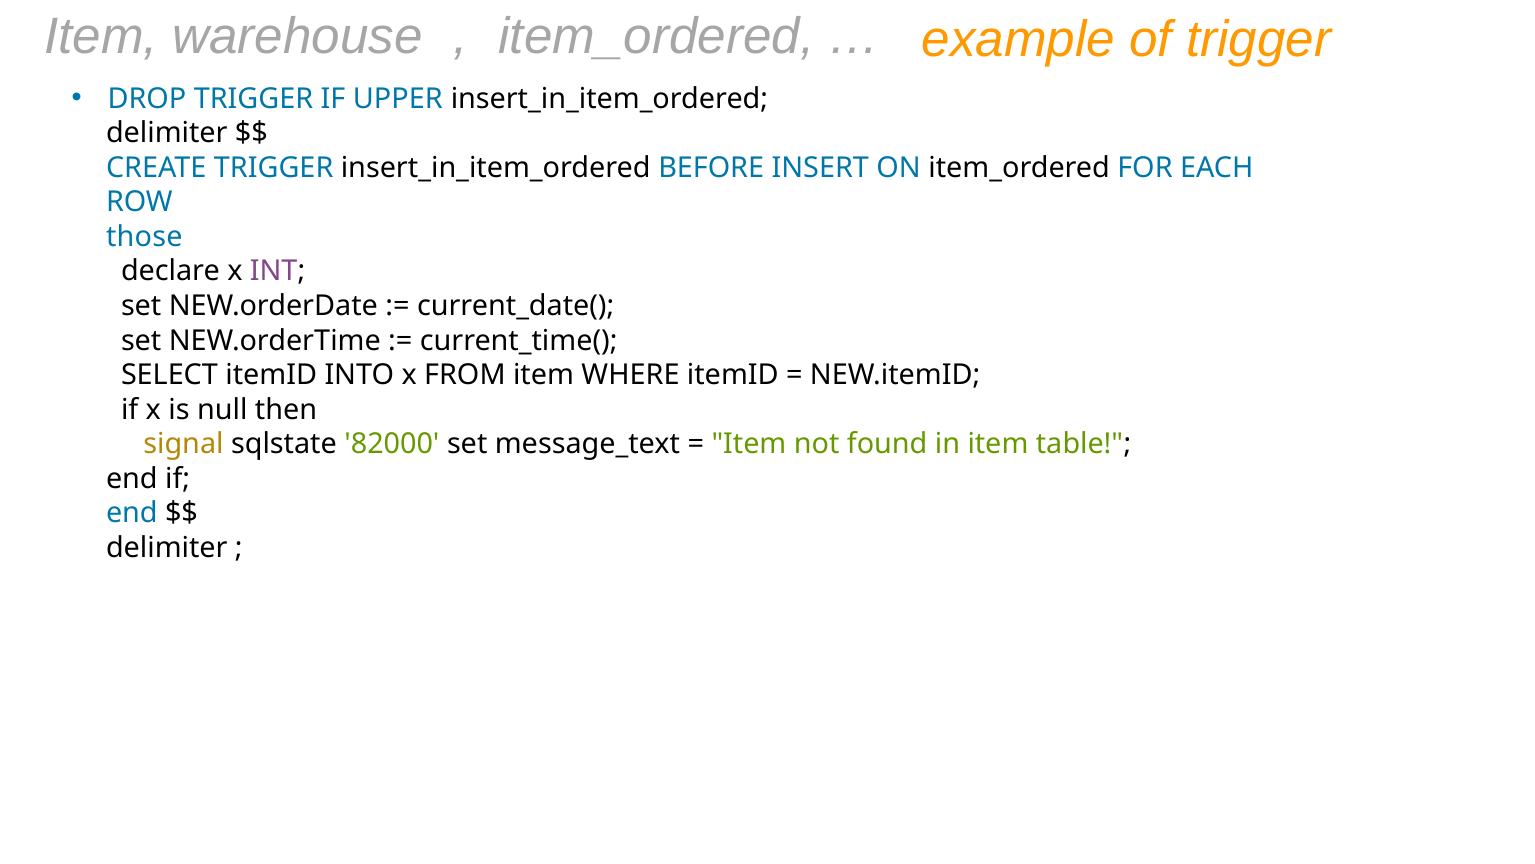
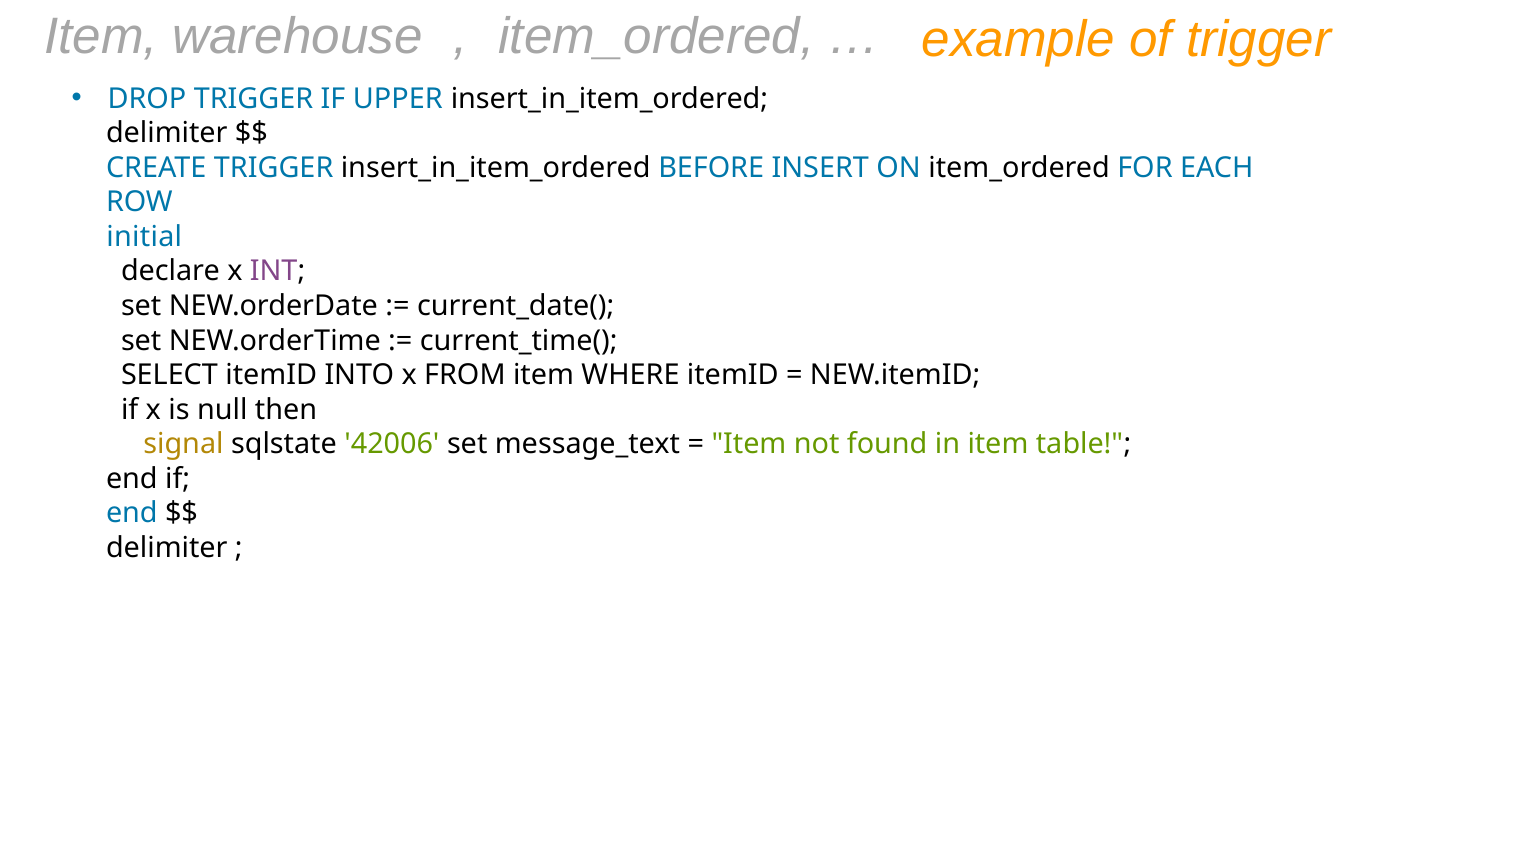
those: those -> initial (144, 237)
82000: 82000 -> 42006 (392, 444)
